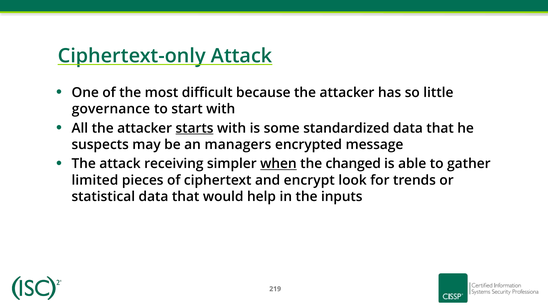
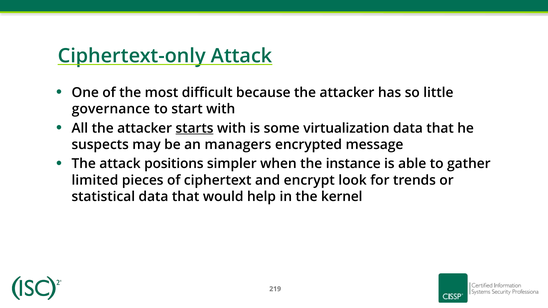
standardized: standardized -> virtualization (346, 128)
receiving: receiving -> positions (174, 164)
when underline: present -> none (278, 164)
changed: changed -> instance (353, 164)
inputs: inputs -> kernel (342, 197)
